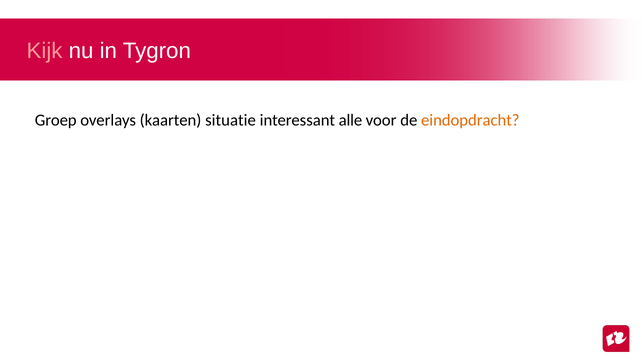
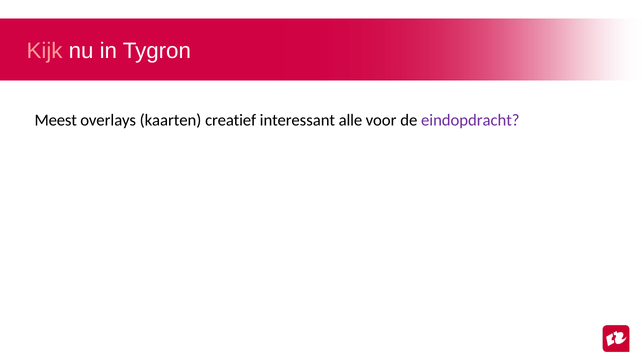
Groep: Groep -> Meest (56, 120)
situatie: situatie -> creatief (231, 120)
eindopdracht colour: orange -> purple (470, 120)
